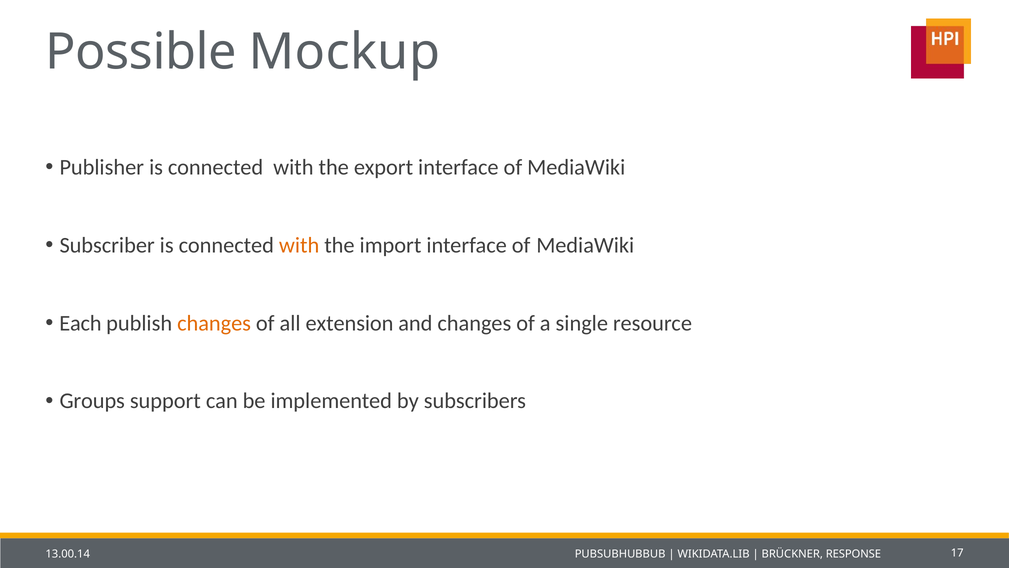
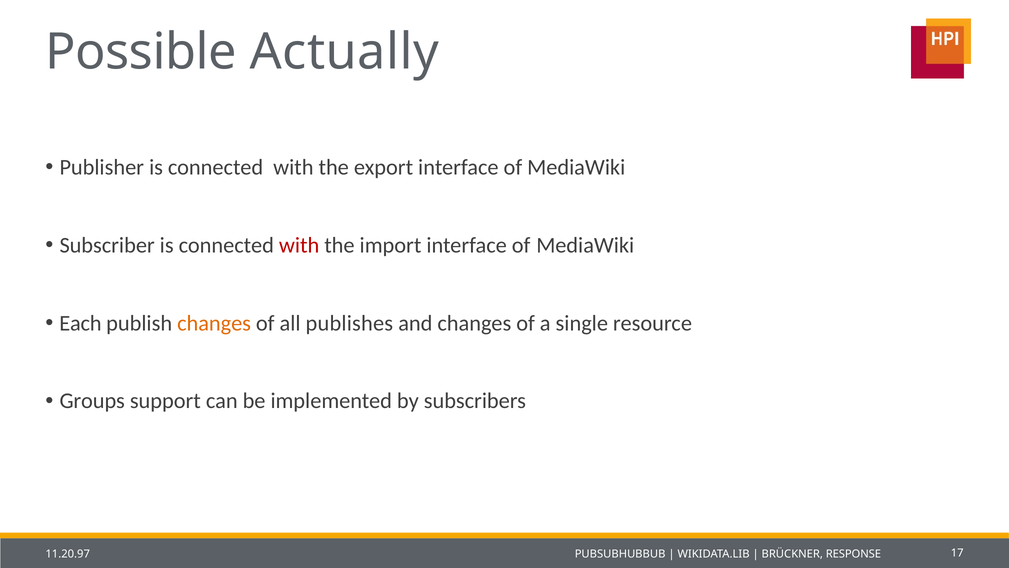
Mockup: Mockup -> Actually (344, 52)
with colour: orange -> red (299, 245)
extension: extension -> publishes (349, 323)
13.00.14: 13.00.14 -> 11.20.97 (68, 553)
